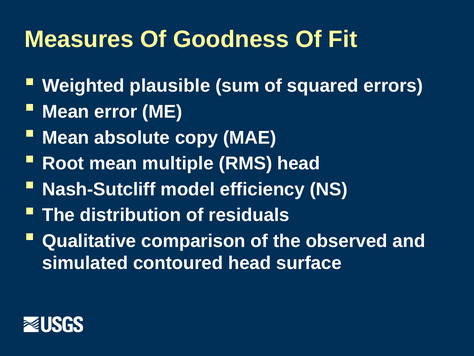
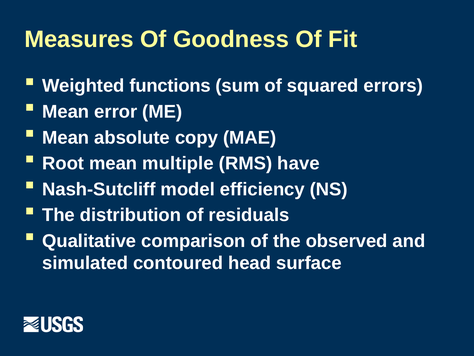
plausible: plausible -> functions (170, 86)
RMS head: head -> have (299, 163)
